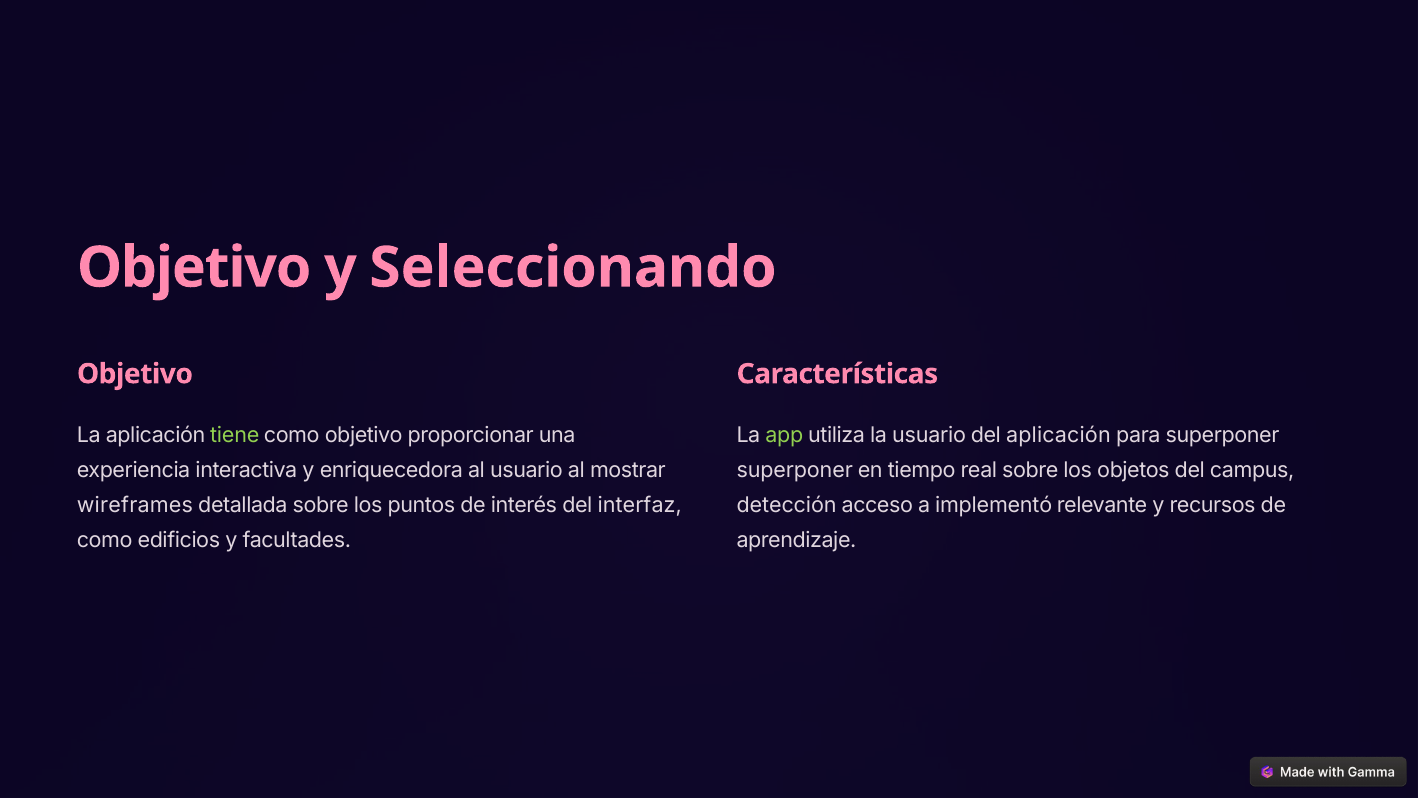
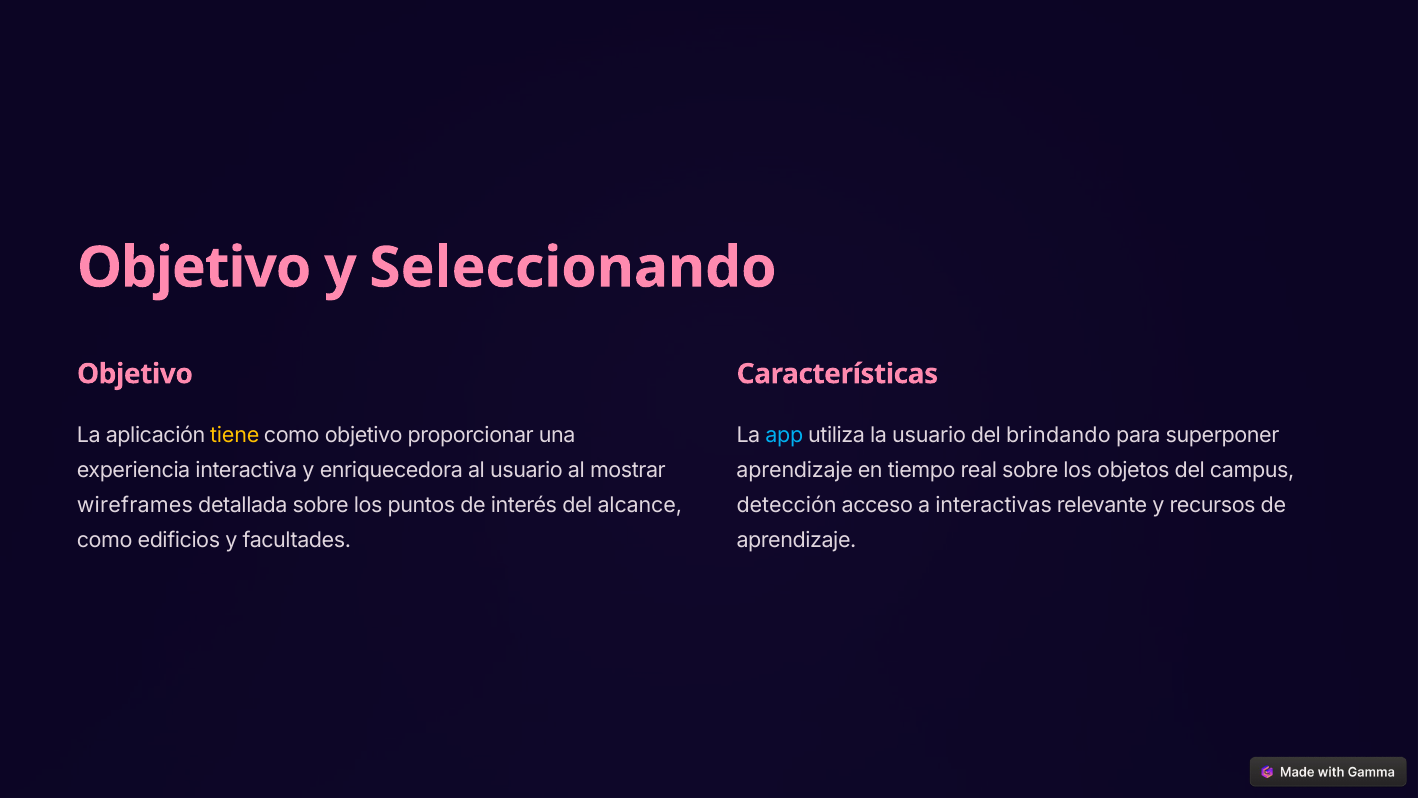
tiene colour: light green -> yellow (235, 435)
app colour: light green -> light blue (784, 435)
del aplicación: aplicación -> brindando (1058, 435)
superponer: superponer -> aprendizaje (795, 470)
interfaz: interfaz -> alcance (640, 505)
implementó: implementó -> interactivas (994, 505)
